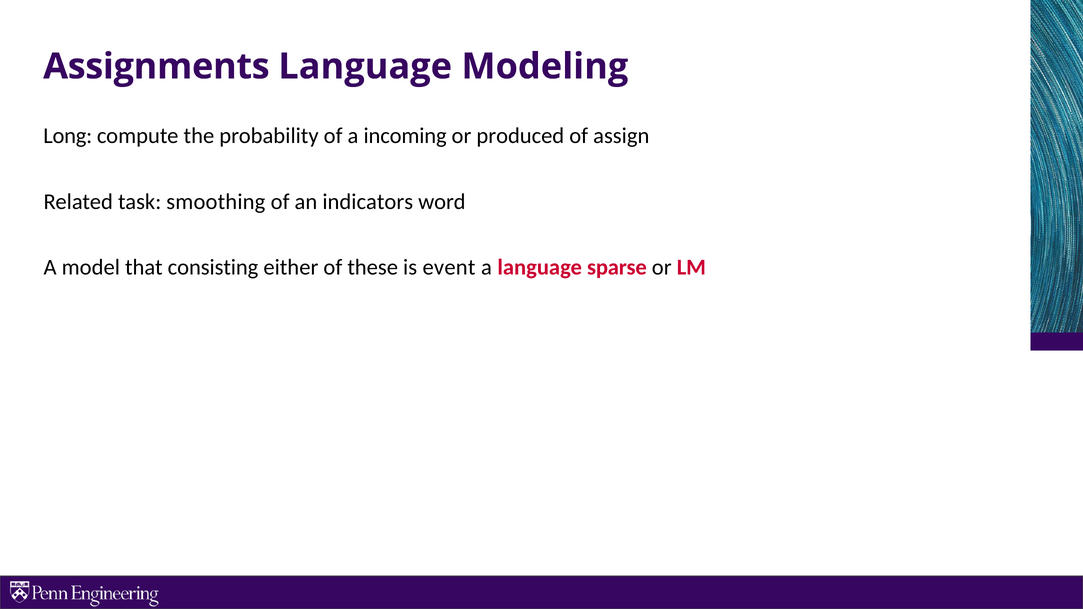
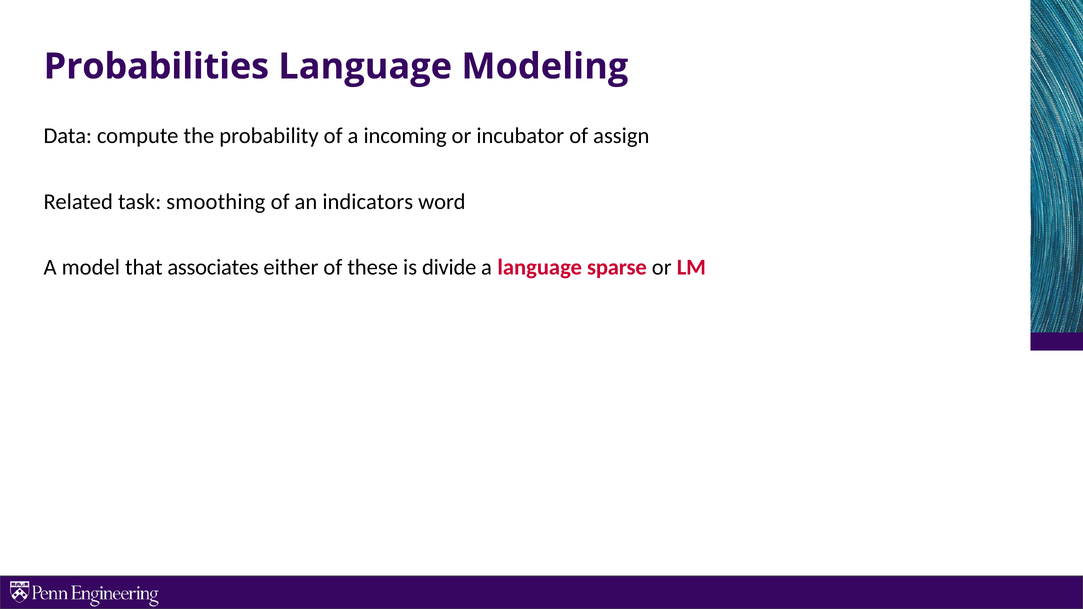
Assignments: Assignments -> Probabilities (156, 66)
Long: Long -> Data (68, 136)
produced: produced -> incubator (520, 136)
consisting: consisting -> associates (213, 267)
event: event -> divide (449, 267)
